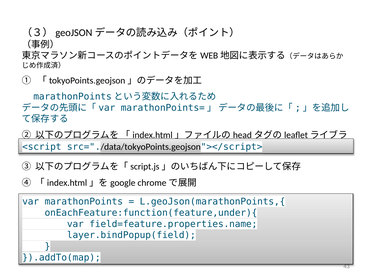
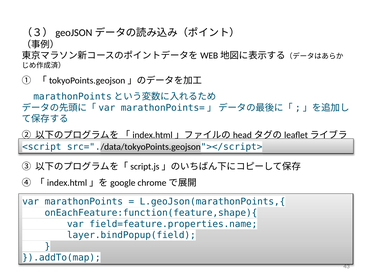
onEachFeature:function(feature,under){: onEachFeature:function(feature,under){ -> onEachFeature:function(feature,shape){ (151, 213)
